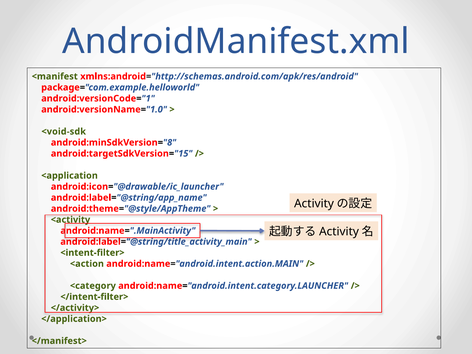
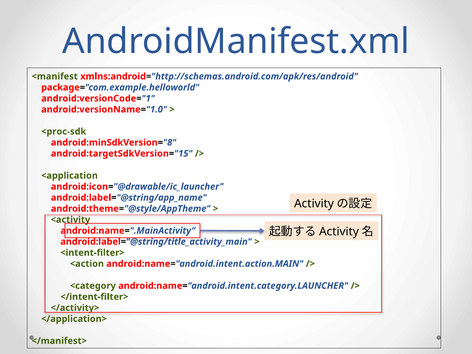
<void-sdk: <void-sdk -> <proc-sdk (64, 132)
